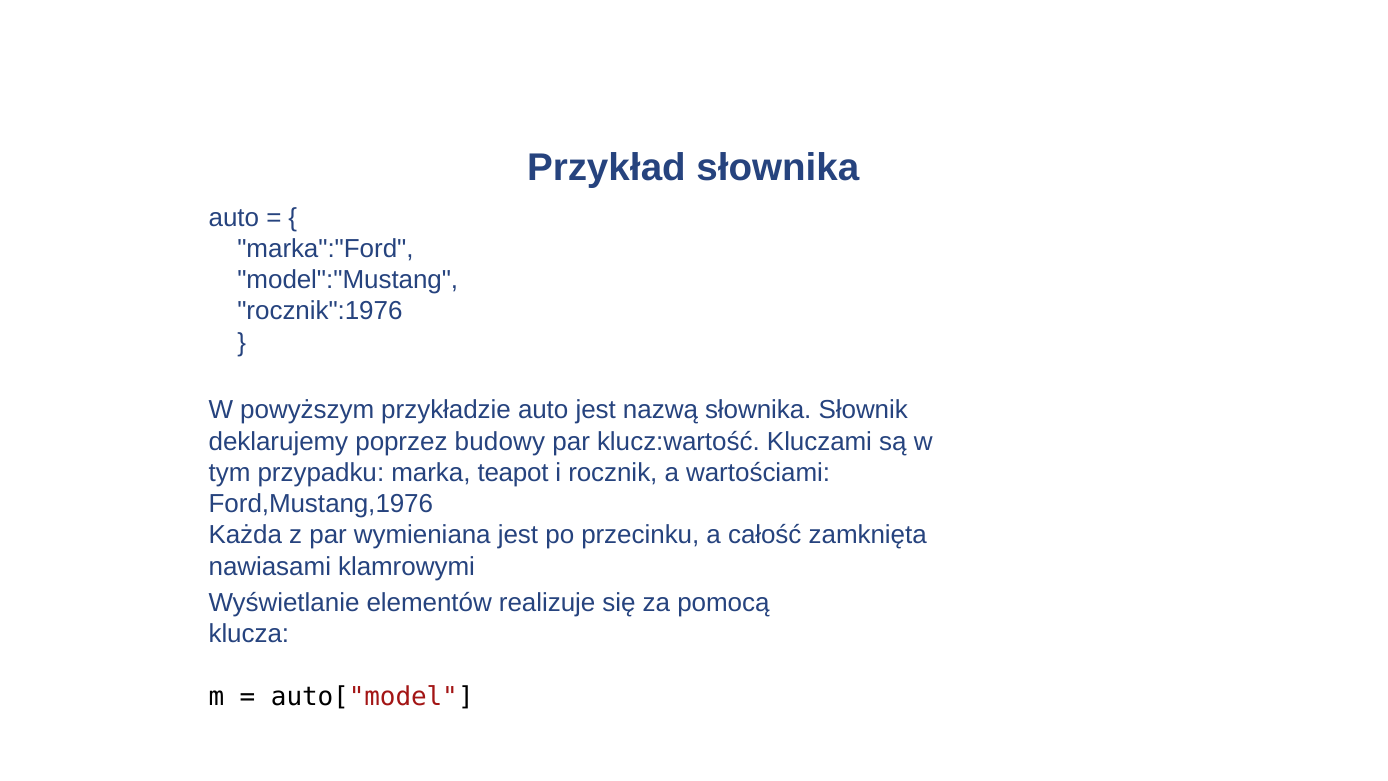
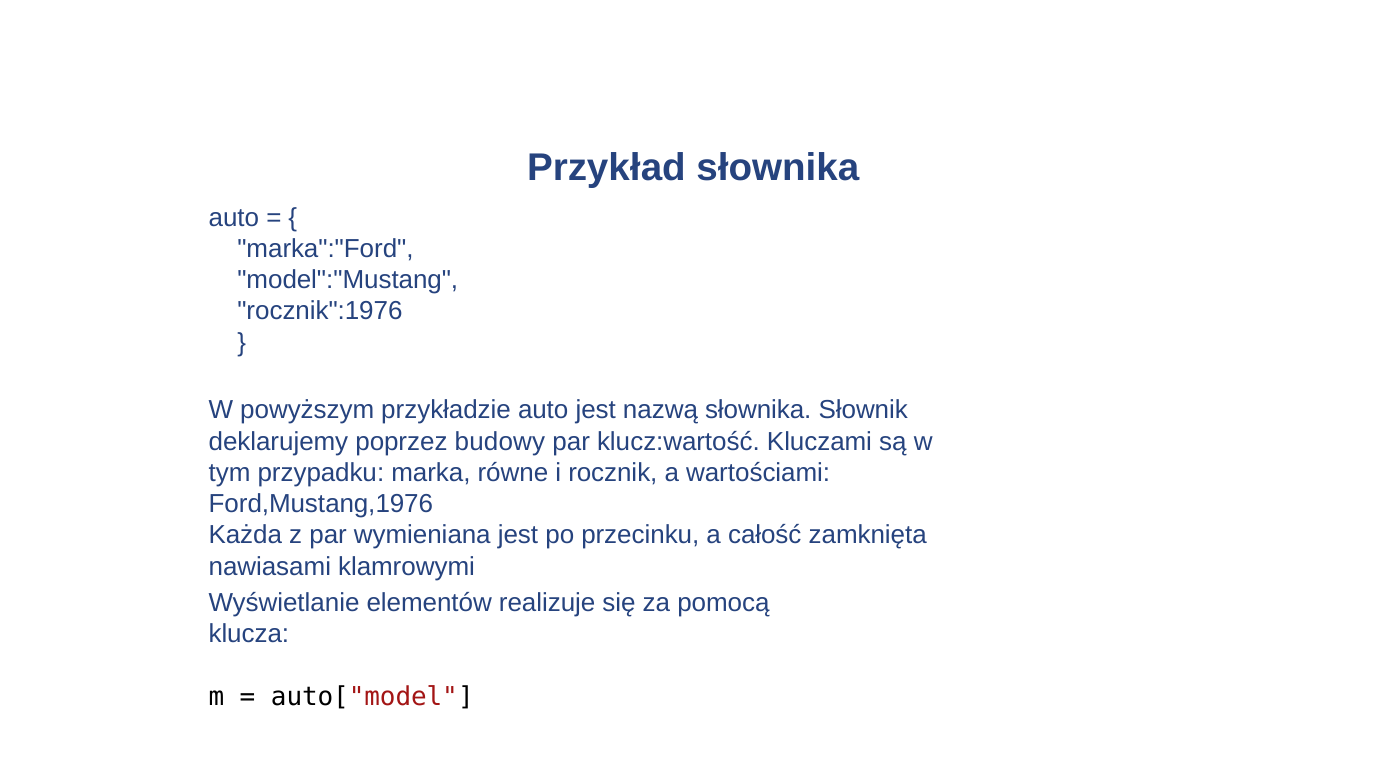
teapot: teapot -> równe (513, 473)
